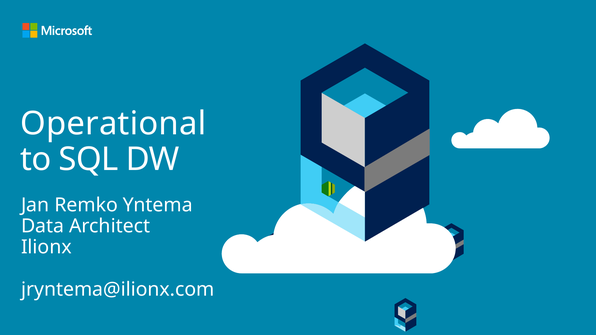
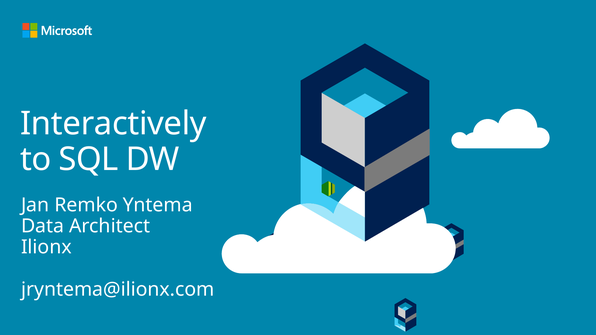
Operational: Operational -> Interactively (113, 124)
